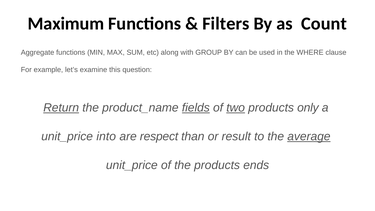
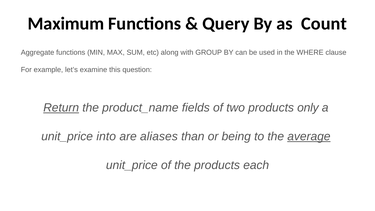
Filters: Filters -> Query (226, 24)
fields underline: present -> none (196, 108)
two underline: present -> none (236, 108)
respect: respect -> aliases (159, 136)
result: result -> being (236, 136)
ends: ends -> each (256, 165)
